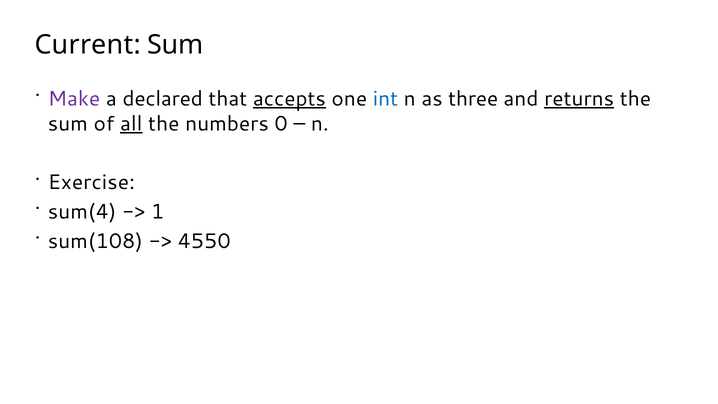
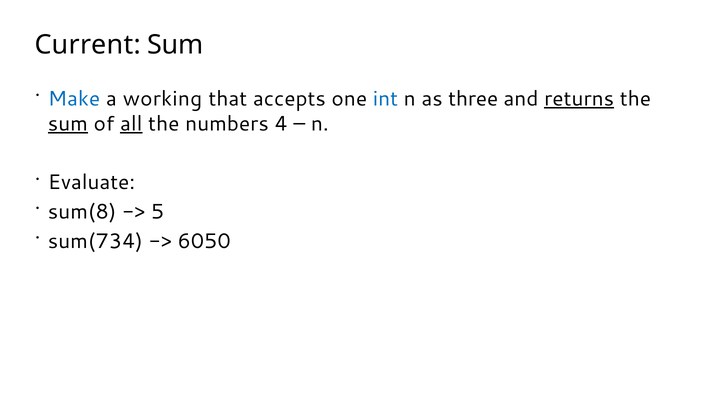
Make colour: purple -> blue (74, 99)
declared: declared -> working (162, 99)
accepts underline: present -> none (289, 99)
sum underline: none -> present (68, 124)
0: 0 -> 4 (281, 124)
Exercise: Exercise -> Evaluate (91, 182)
sum(4: sum(4 -> sum(8 (82, 212)
1: 1 -> 5 (158, 212)
sum(108: sum(108 -> sum(734 (95, 241)
4550: 4550 -> 6050 (204, 241)
